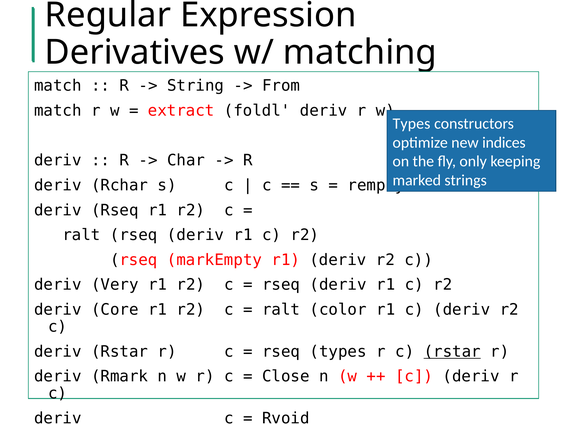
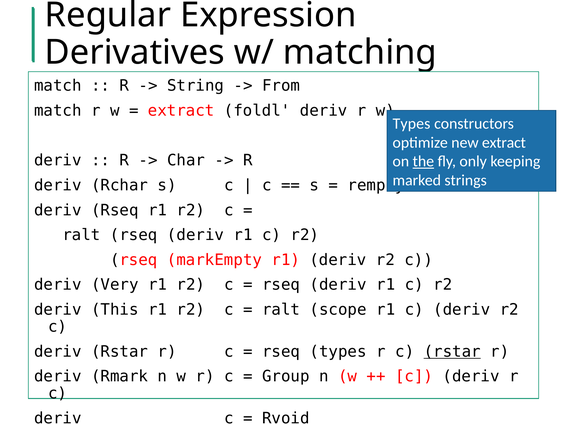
new indices: indices -> extract (504, 143)
the underline: none -> present (423, 162)
Core: Core -> This (115, 310)
color: color -> scope (338, 310)
Close: Close -> Group (286, 377)
